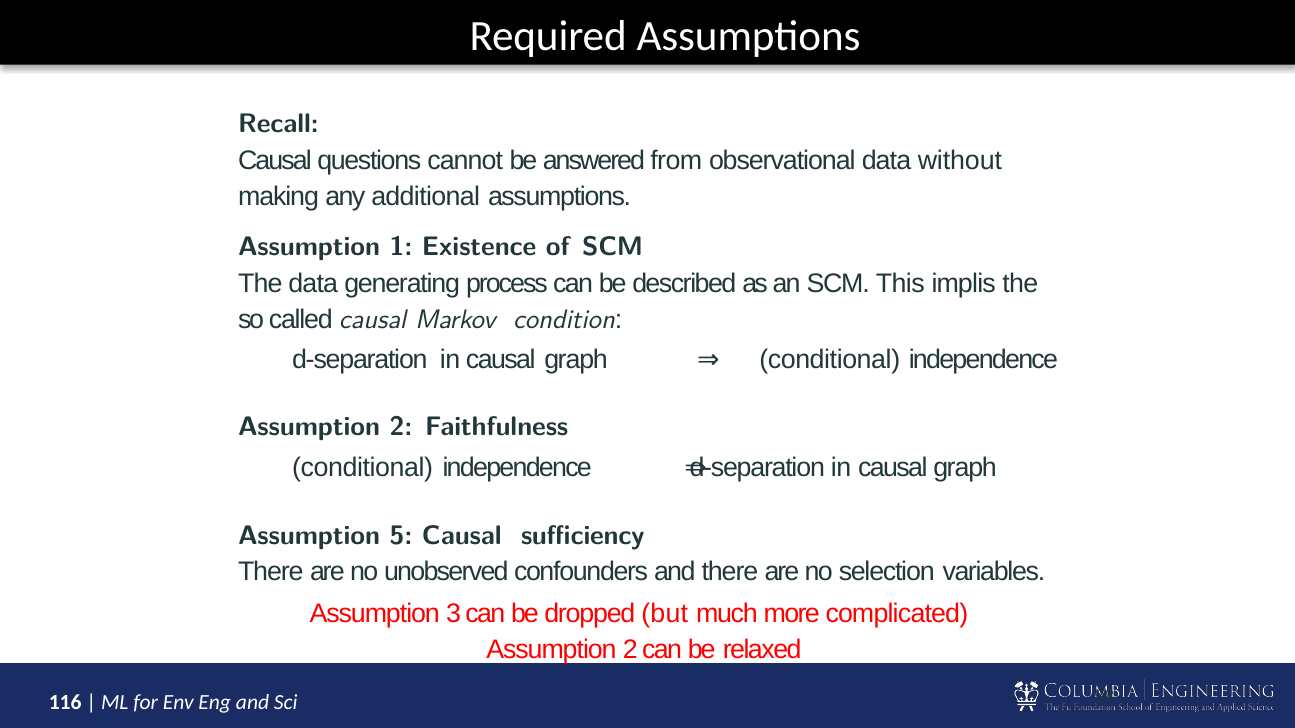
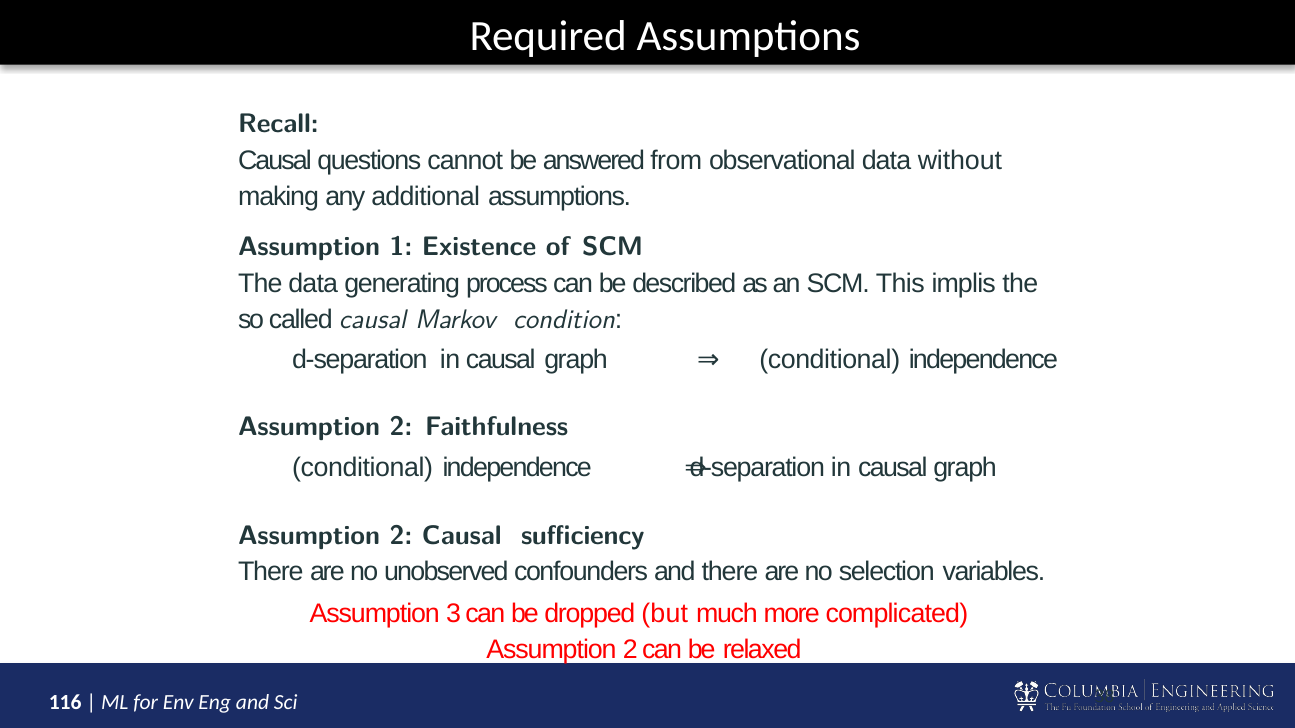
5: 5 -> 2 (401, 536)
